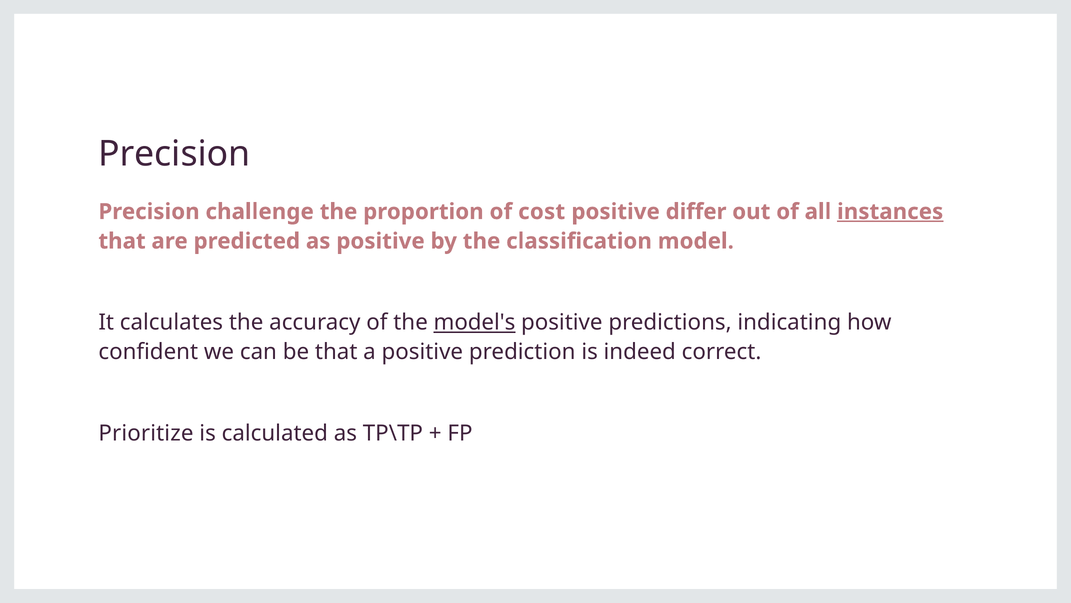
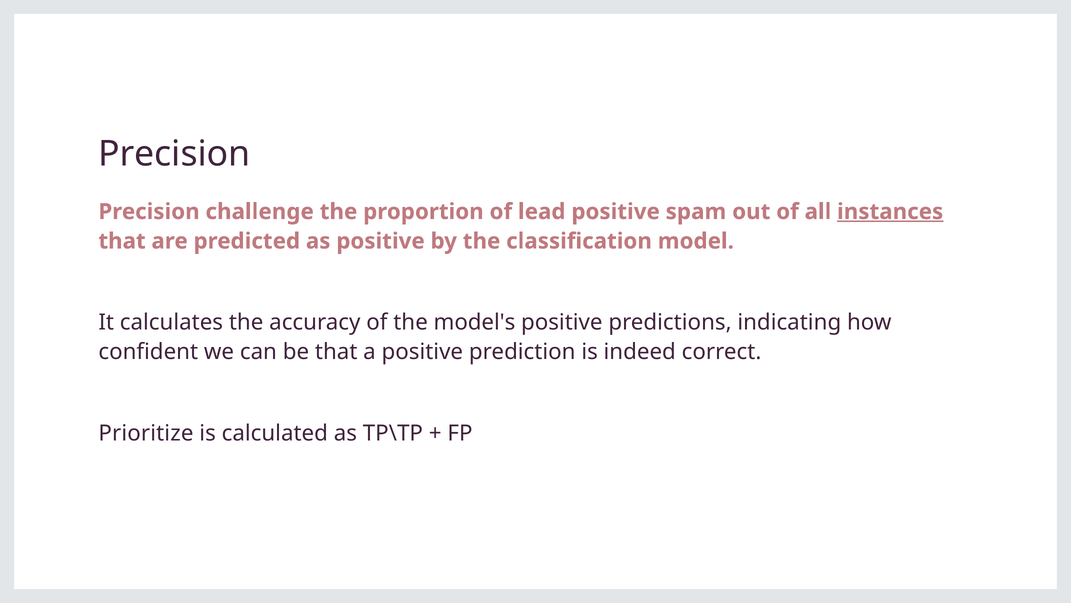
cost: cost -> lead (542, 212)
differ: differ -> spam (696, 212)
model's underline: present -> none (474, 322)
